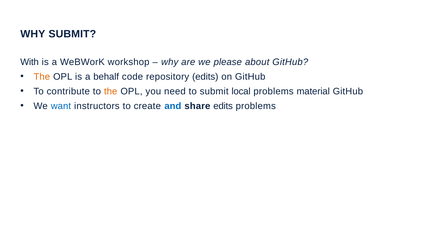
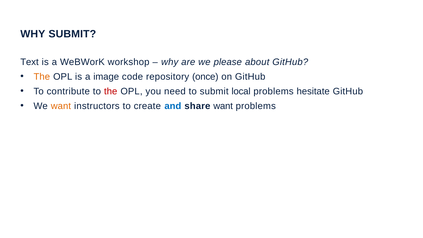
With: With -> Text (29, 62)
behalf: behalf -> image (106, 77)
repository edits: edits -> once (205, 77)
the colour: orange -> red (111, 91)
material: material -> hesitate (313, 91)
want colour: blue -> orange (61, 106)
share edits: edits -> want (223, 106)
